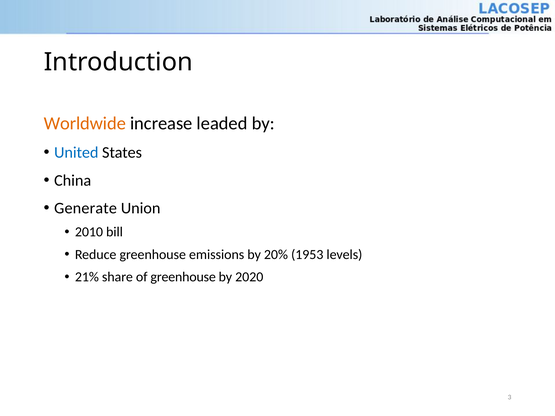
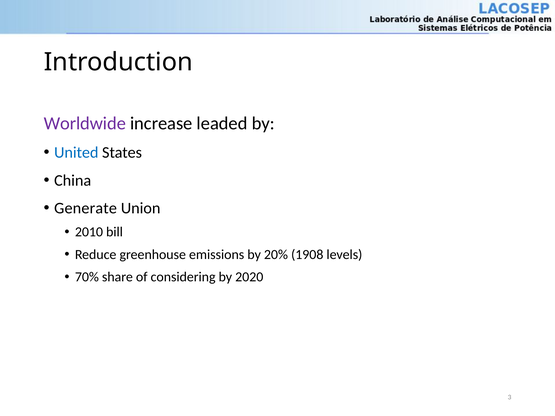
Worldwide colour: orange -> purple (85, 123)
1953: 1953 -> 1908 (307, 255)
21%: 21% -> 70% (87, 277)
of greenhouse: greenhouse -> considering (183, 277)
